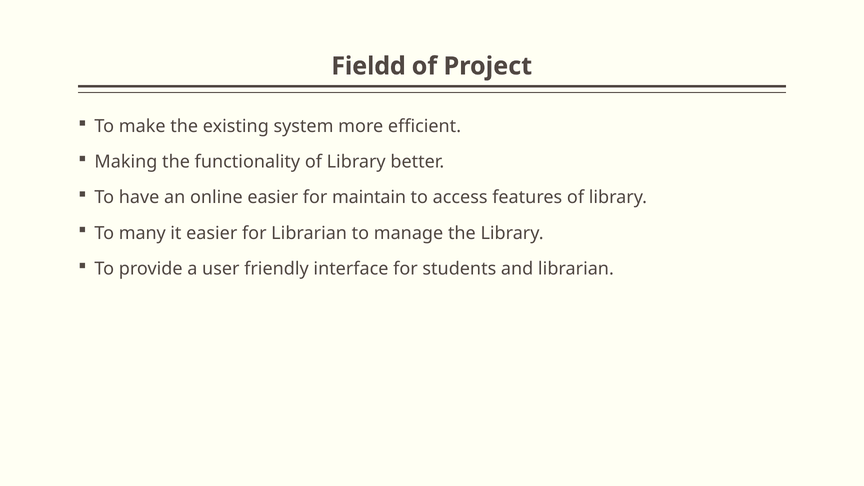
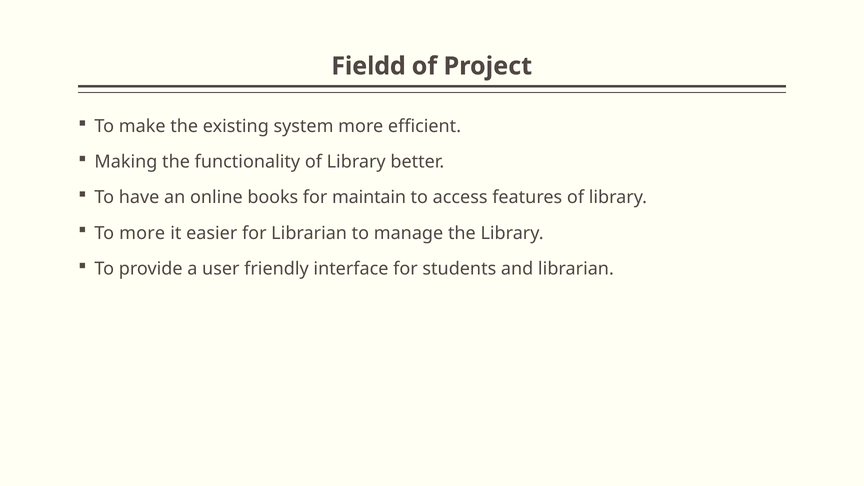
online easier: easier -> books (273, 198)
To many: many -> more (142, 233)
